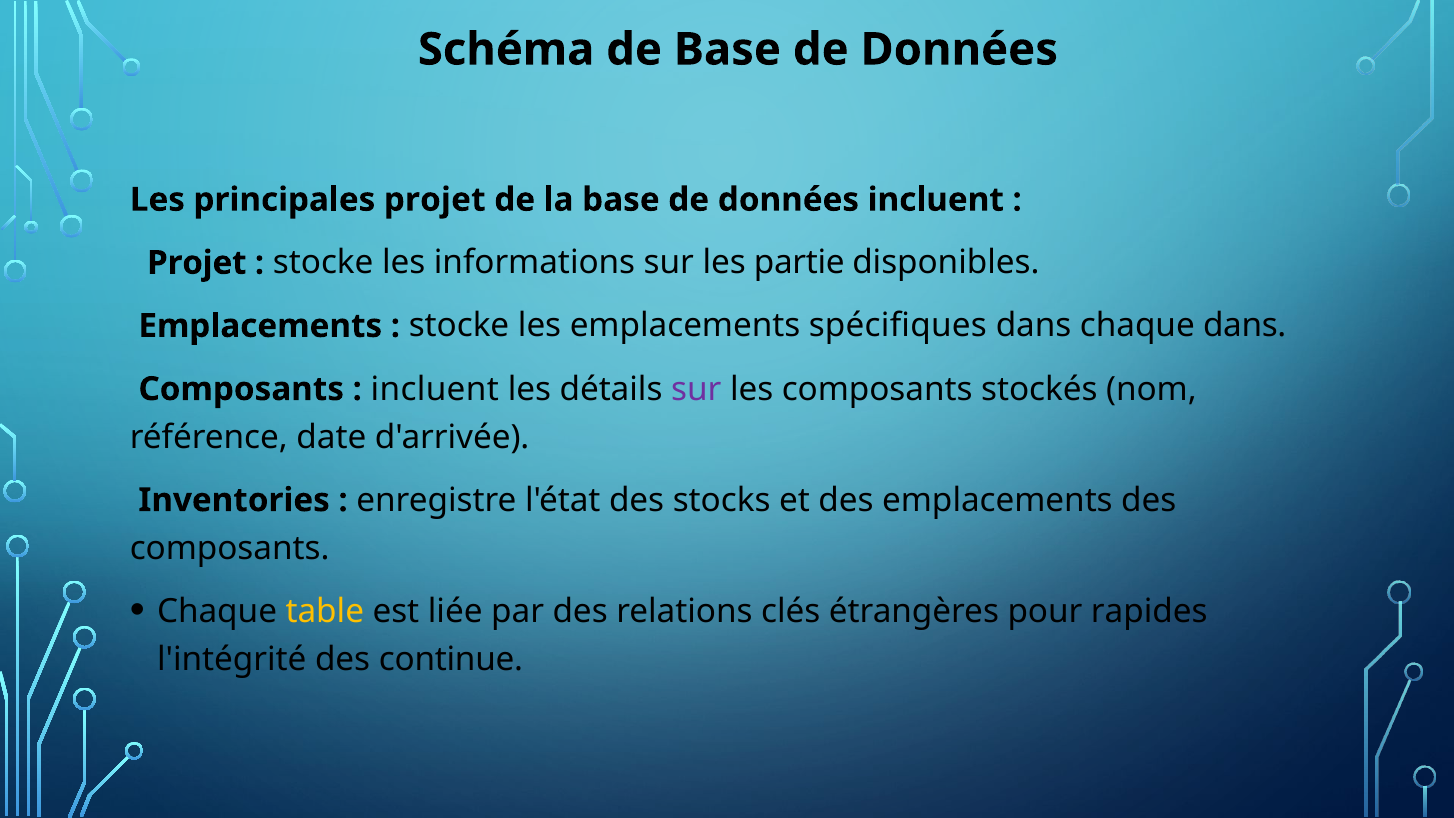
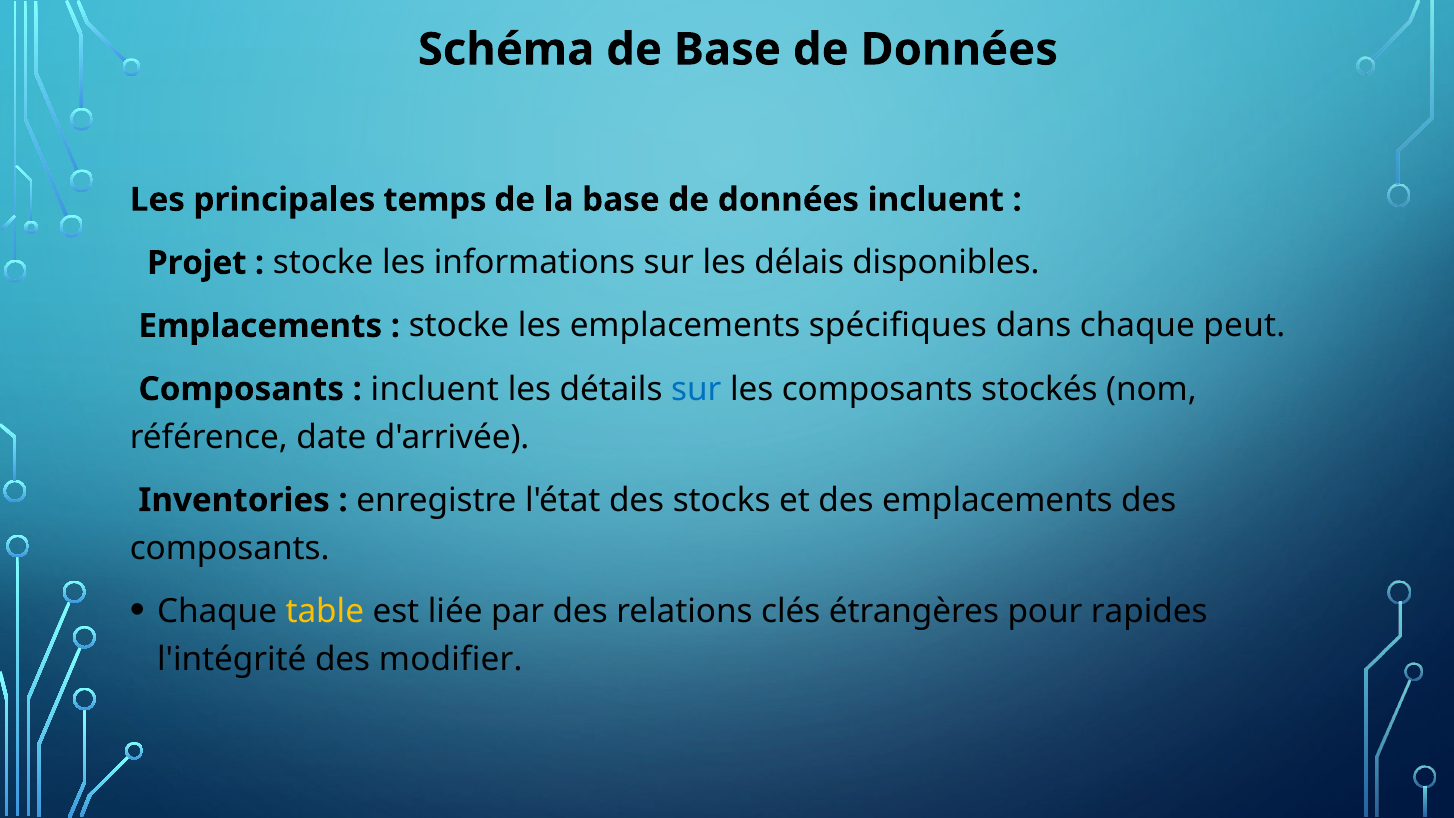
principales projet: projet -> temps (435, 200)
partie: partie -> délais (799, 263)
chaque dans: dans -> peut (1244, 326)
sur colour: purple -> blue (696, 389)
continue: continue -> modifier (451, 659)
